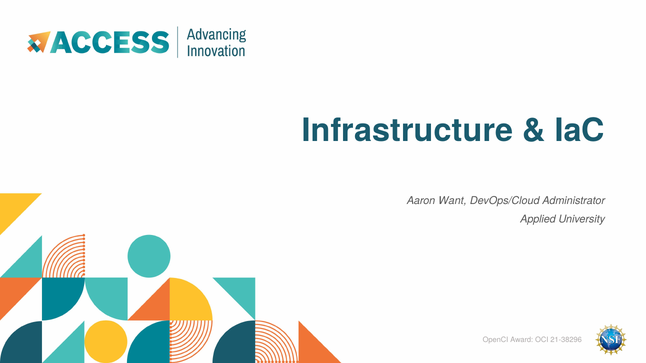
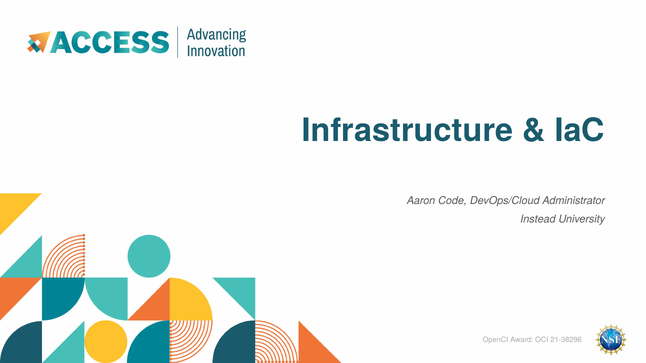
Want: Want -> Code (453, 201)
Applied: Applied -> Instead (538, 219)
